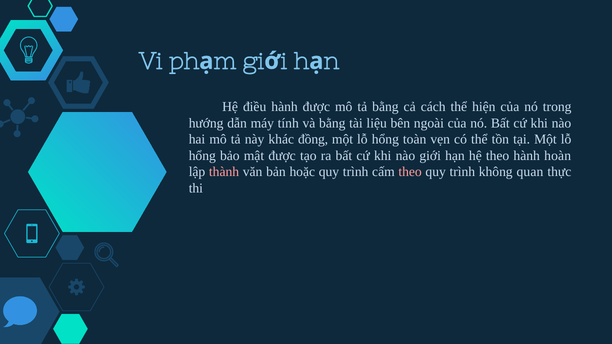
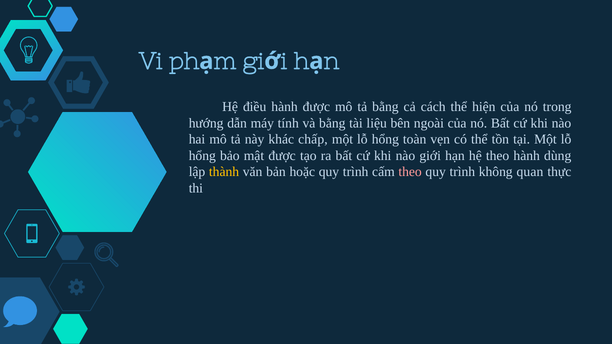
đồng: đồng -> chấp (313, 139)
hoàn: hoàn -> dùng (558, 156)
thành colour: pink -> yellow (224, 172)
